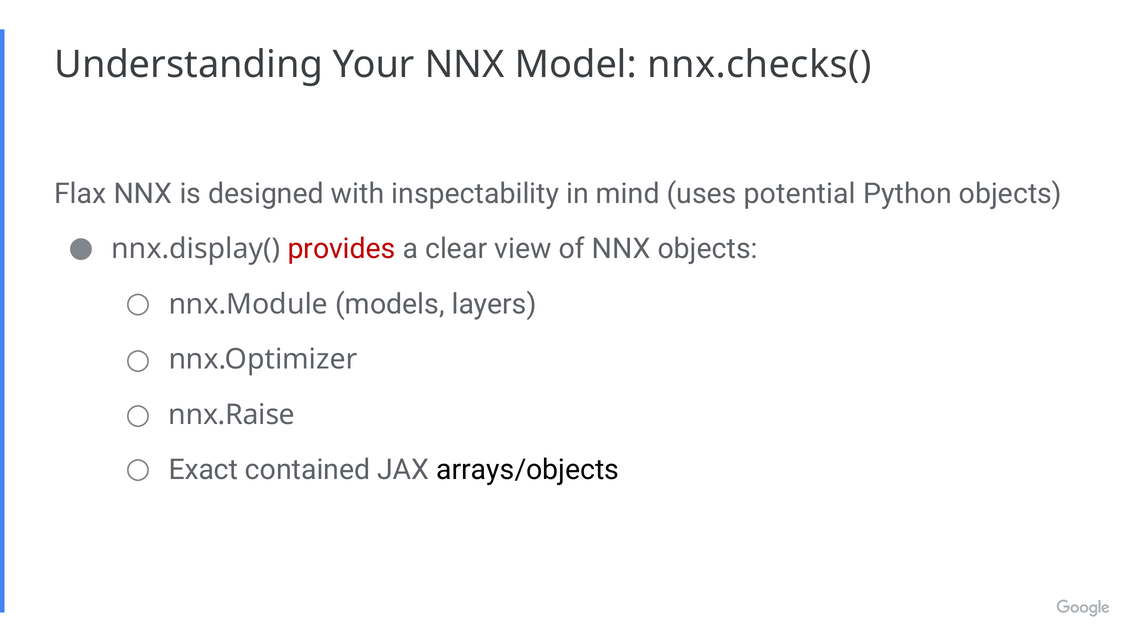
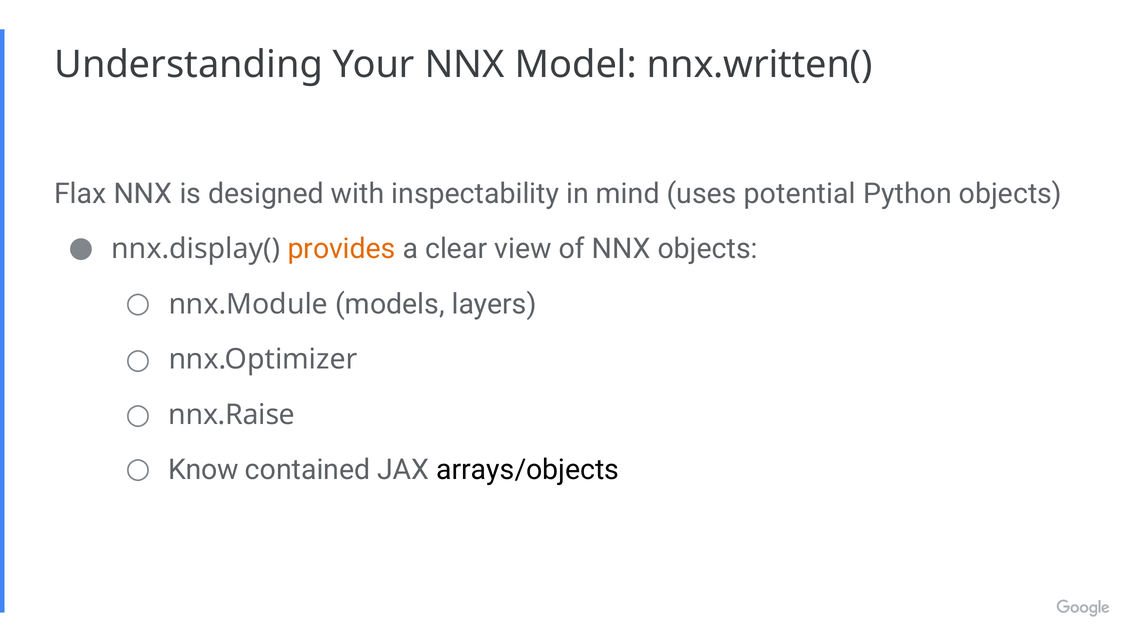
nnx.checks(: nnx.checks( -> nnx.written( (760, 65)
provides colour: red -> orange (342, 249)
Exact: Exact -> Know (203, 470)
